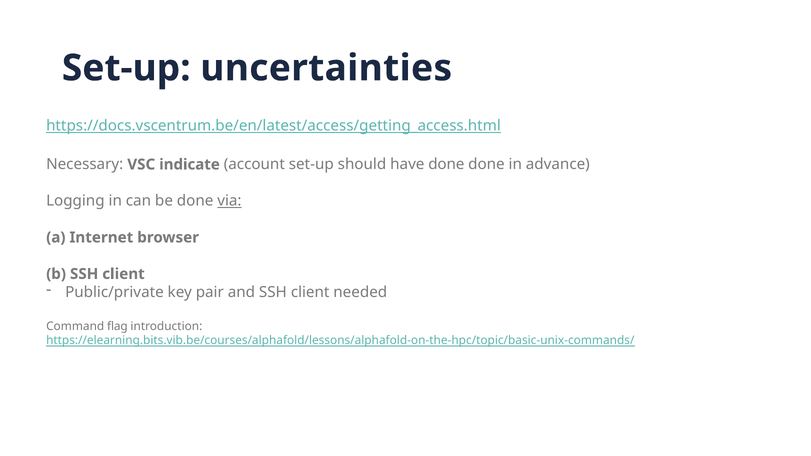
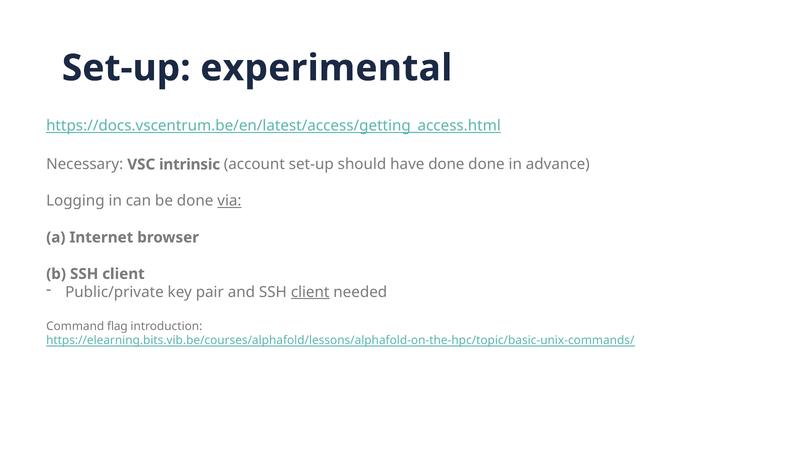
uncertainties: uncertainties -> experimental (326, 68)
indicate: indicate -> intrinsic (190, 165)
client underline: none -> present (310, 292)
